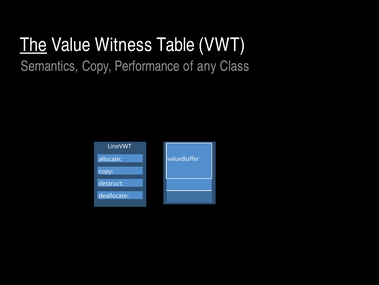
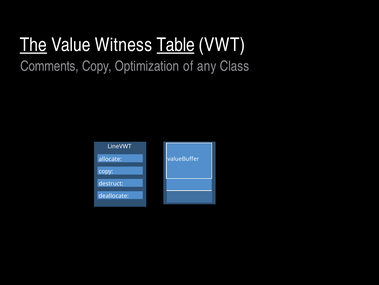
Table underline: none -> present (176, 45)
Semantics: Semantics -> Comments (49, 66)
Performance: Performance -> Optimization (147, 66)
